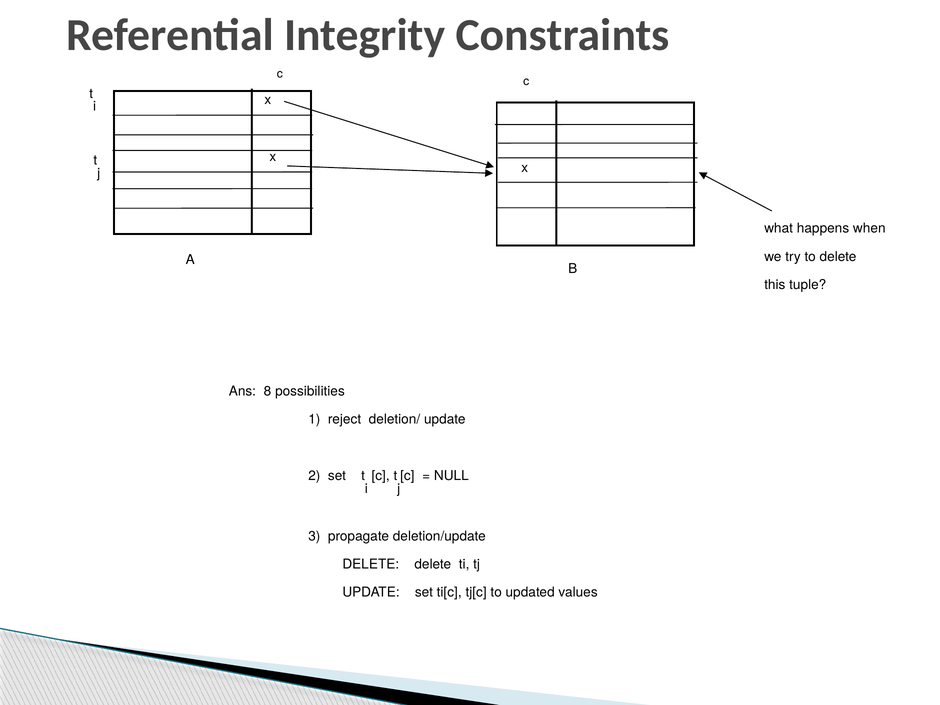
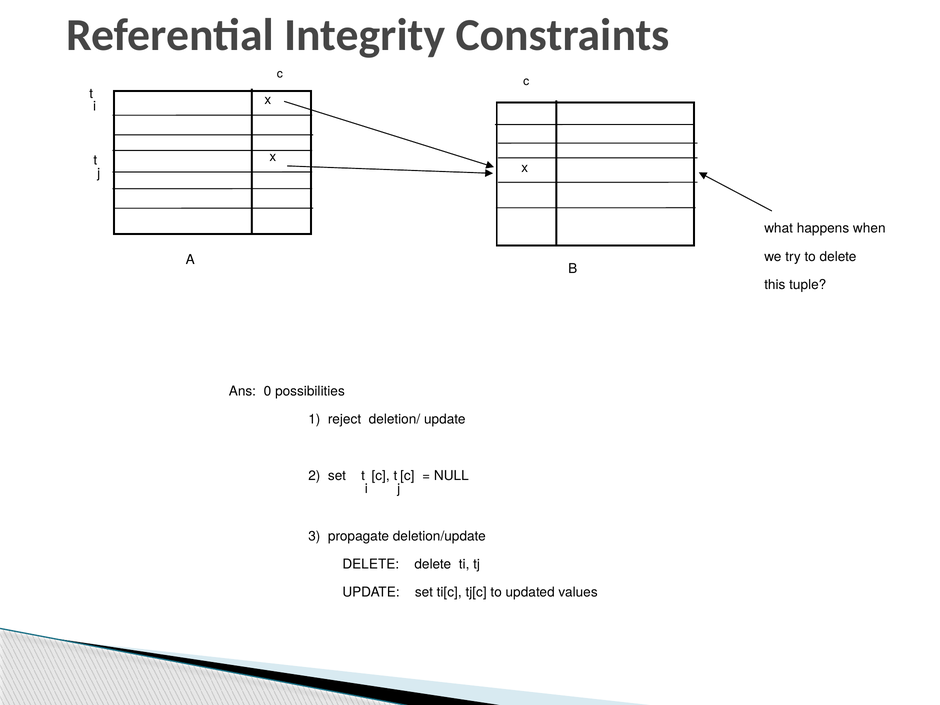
8: 8 -> 0 (267, 391)
